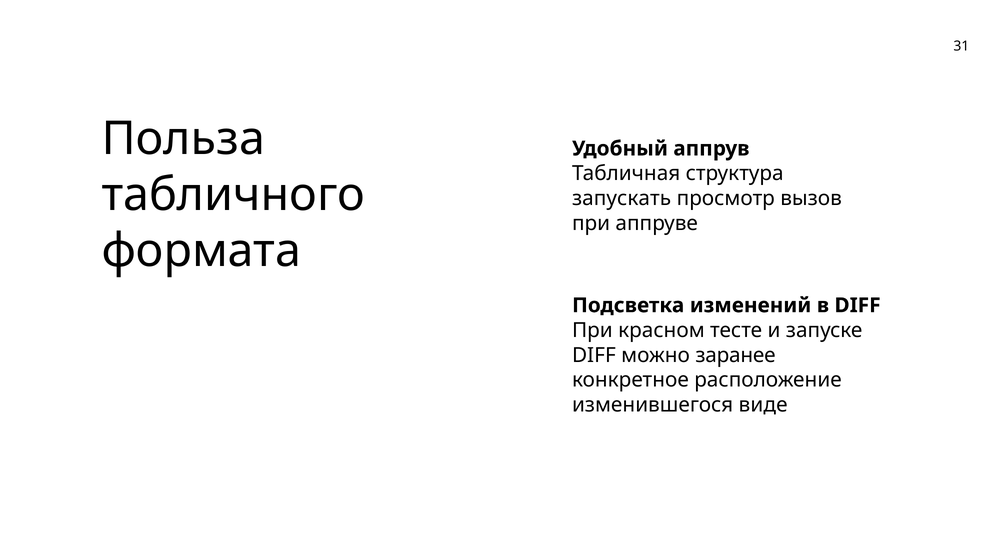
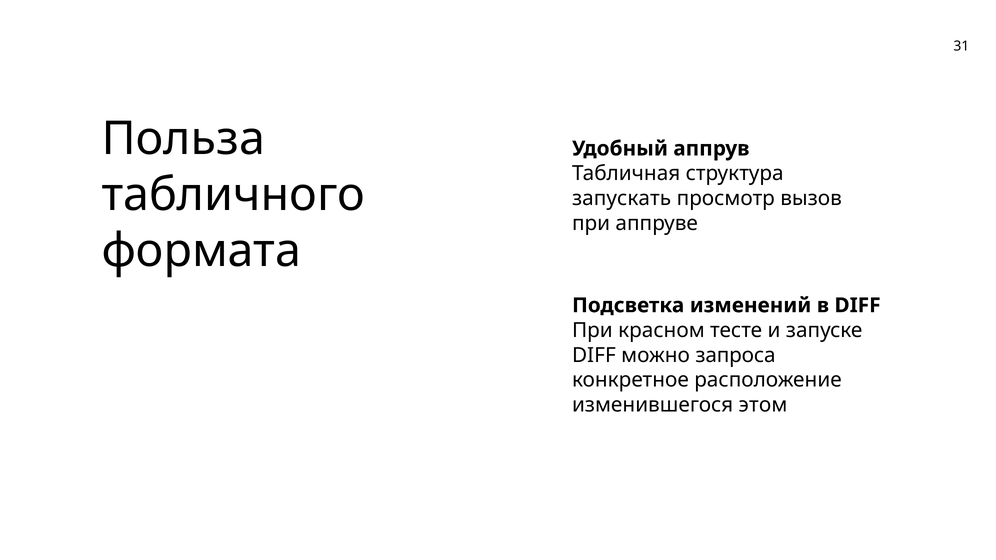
заранее: заранее -> запроса (735, 355)
виде: виде -> этом (763, 405)
